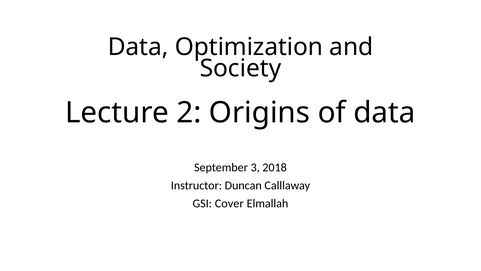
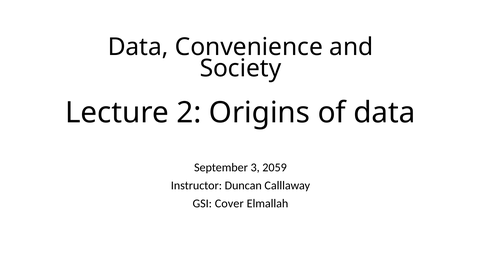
Optimization: Optimization -> Convenience (249, 47)
2018: 2018 -> 2059 (275, 167)
